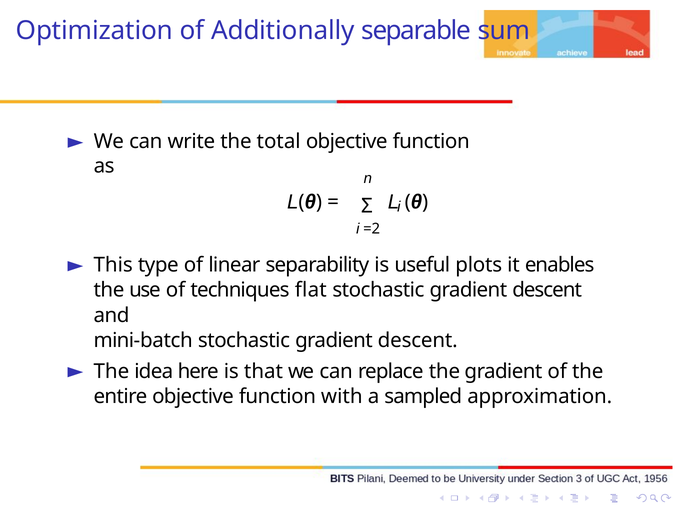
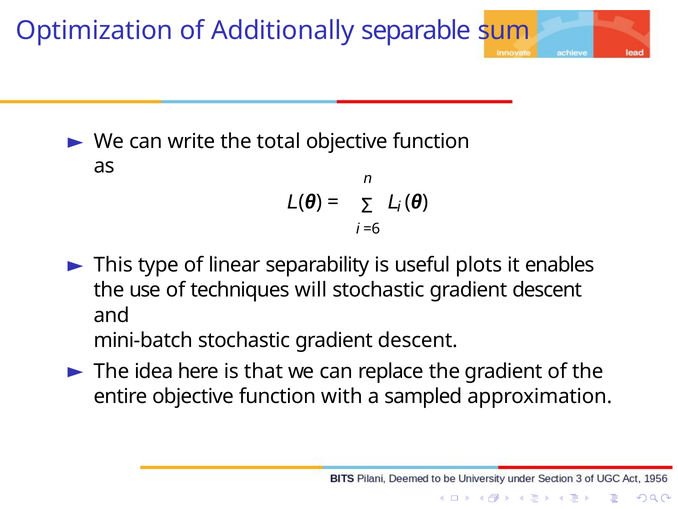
=2: =2 -> =6 (372, 229)
flat: flat -> will (311, 290)
